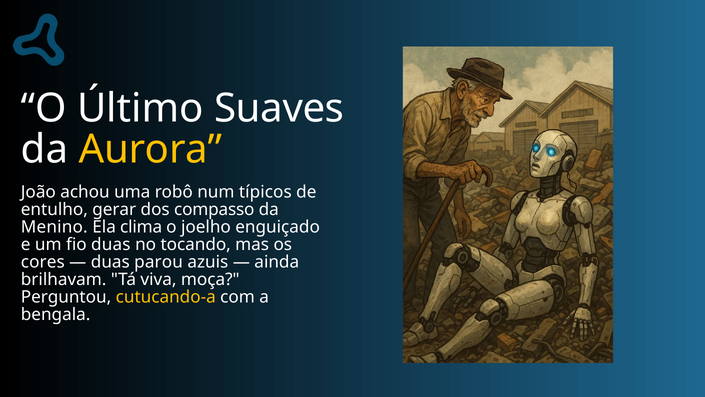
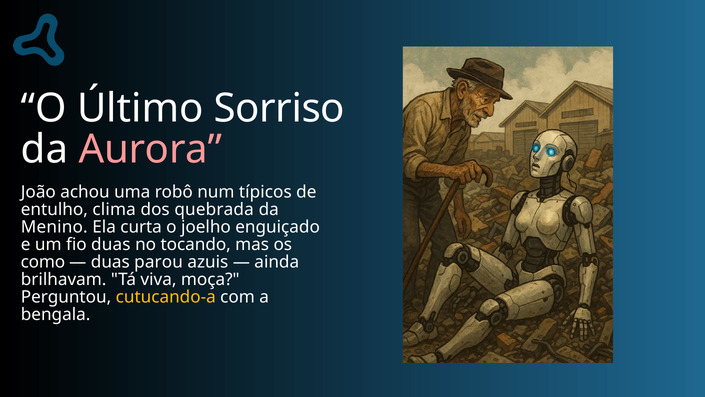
Suaves: Suaves -> Sorriso (279, 108)
Aurora colour: yellow -> pink (150, 149)
gerar: gerar -> clima (114, 209)
compasso: compasso -> quebrada (214, 209)
clima: clima -> curta (141, 227)
cores: cores -> como (43, 262)
